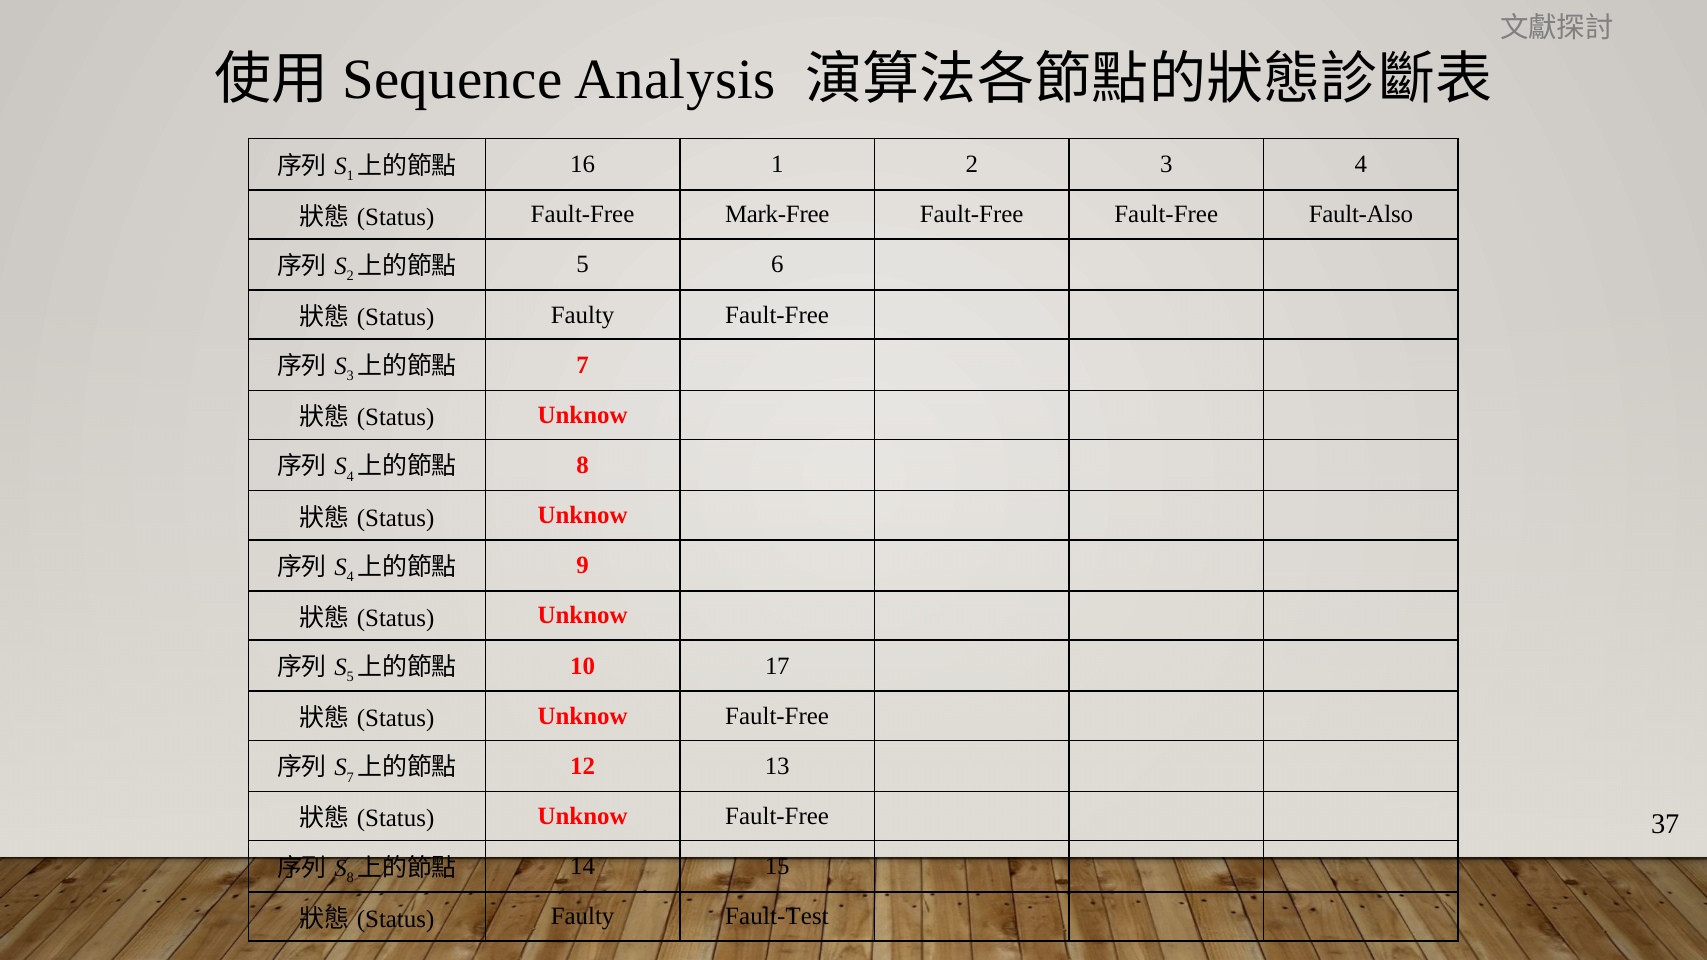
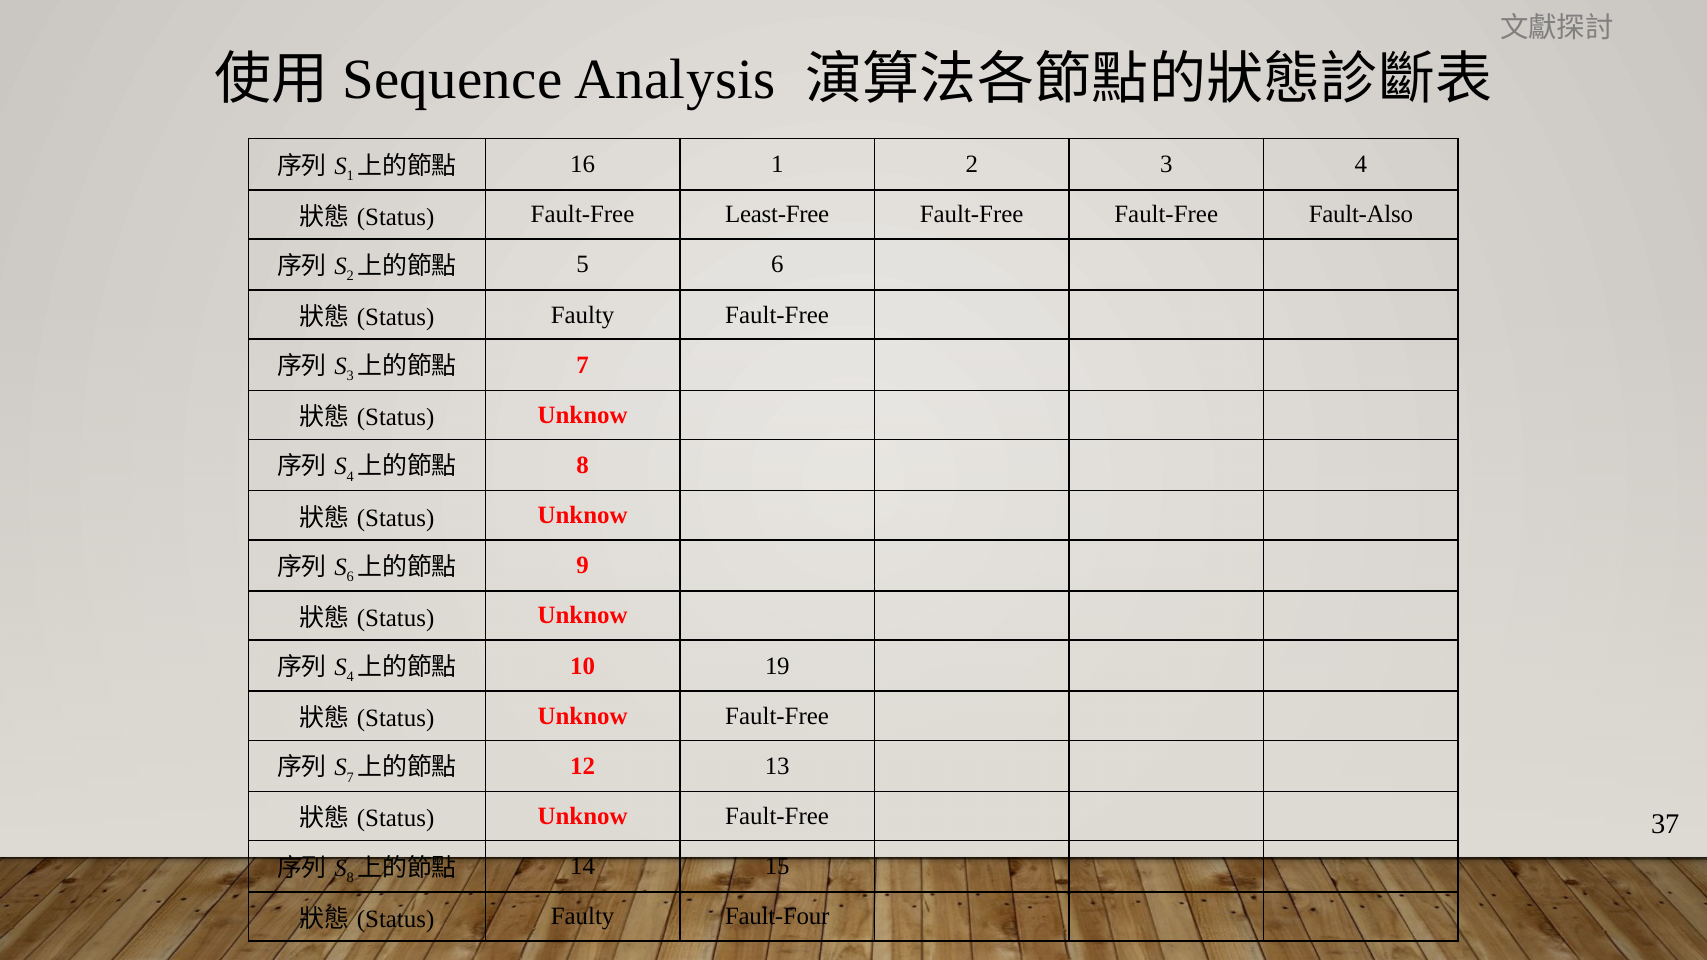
Mark-Free: Mark-Free -> Least-Free (777, 215)
4: 4 -> 6 (350, 577)
5: 5 -> 4 (350, 677)
17: 17 -> 19 (777, 666)
Fault-Test: Fault-Test -> Fault-Four (777, 917)
